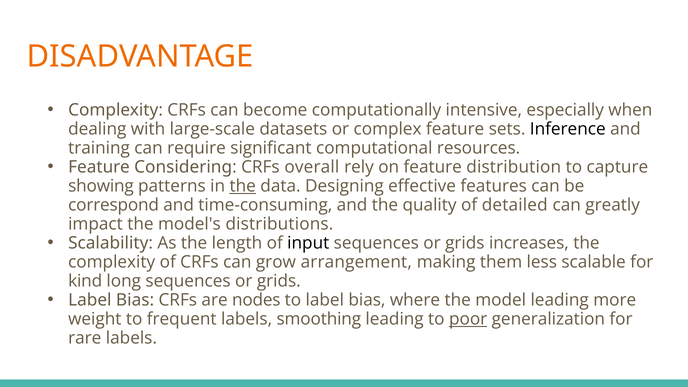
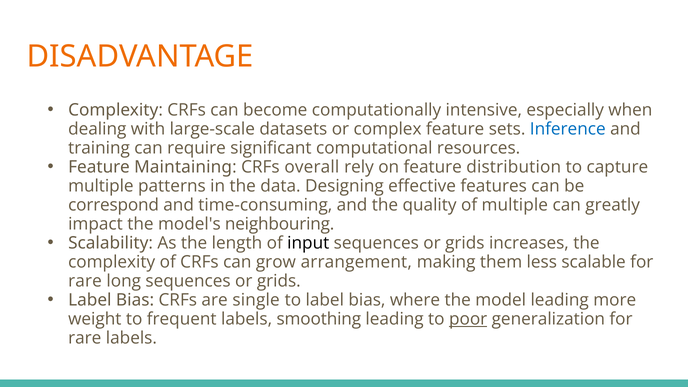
Inference colour: black -> blue (568, 129)
Considering: Considering -> Maintaining (183, 167)
showing: showing -> multiple (101, 186)
the underline: present -> none (243, 186)
of detailed: detailed -> multiple (515, 205)
distributions: distributions -> neighbouring (280, 224)
kind: kind -> rare (85, 281)
nodes: nodes -> single (256, 300)
